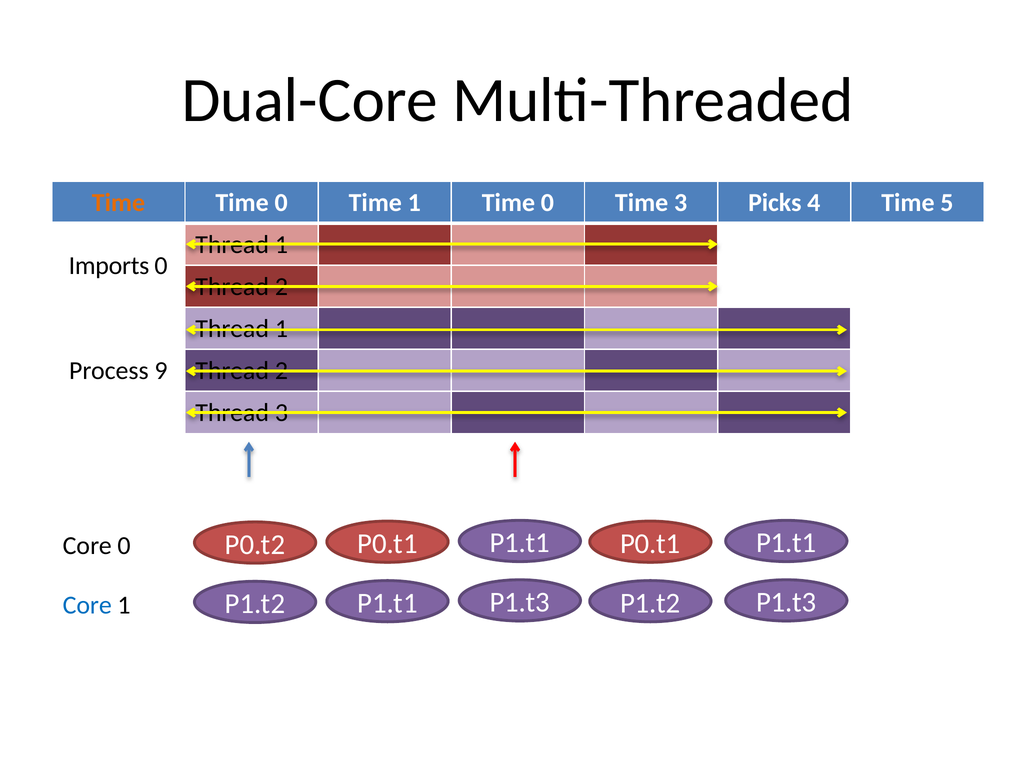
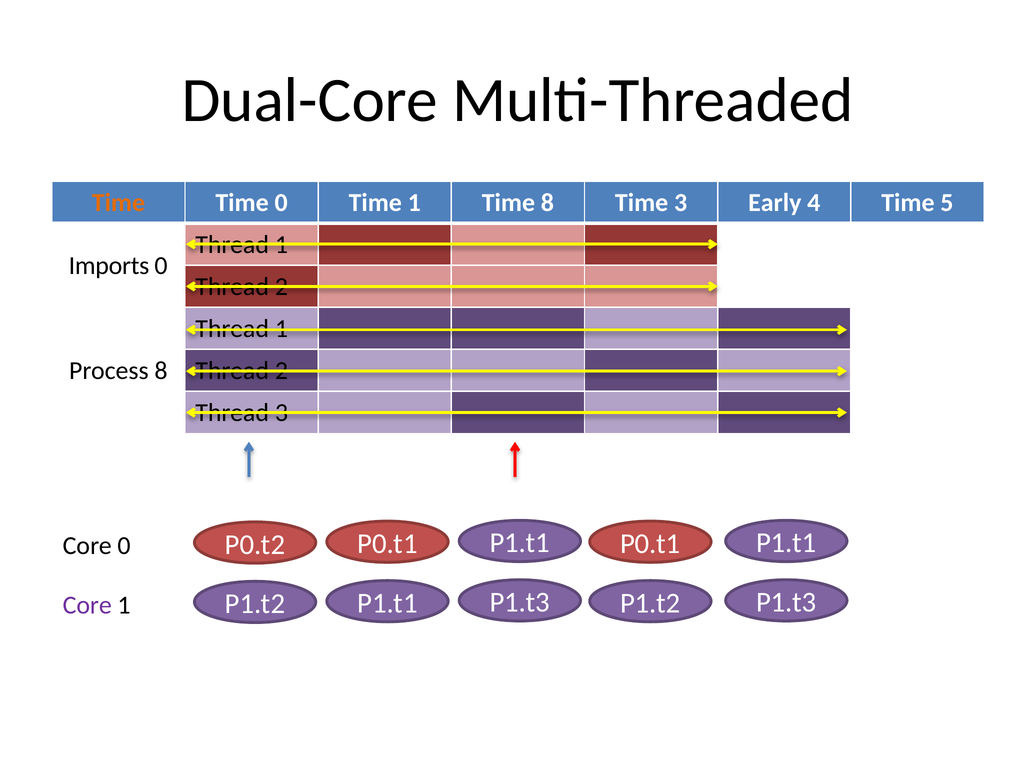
1 Time 0: 0 -> 8 (547, 203)
Picks: Picks -> Early (775, 203)
Process 9: 9 -> 8 (161, 371)
Core colour: blue -> purple (87, 605)
